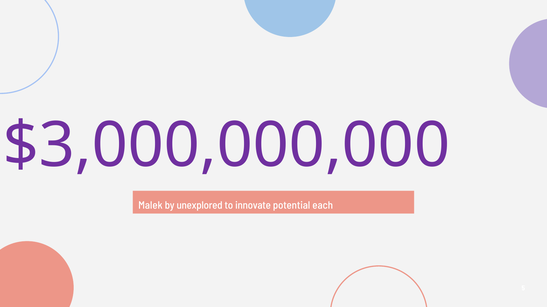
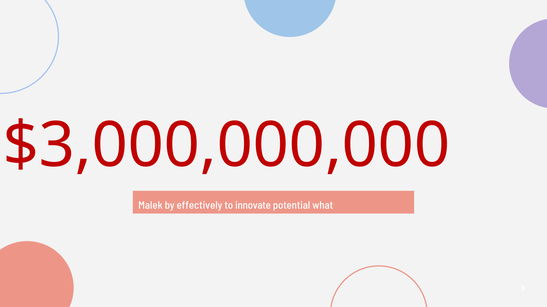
$3,000,000,000 colour: purple -> red (226, 146)
unexplored: unexplored -> effectively (199, 206)
each: each -> what (323, 206)
